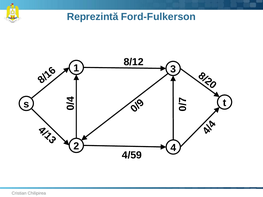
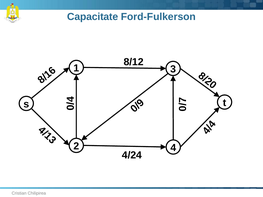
Reprezintă: Reprezintă -> Capacitate (93, 17)
4/59: 4/59 -> 4/24 (132, 155)
